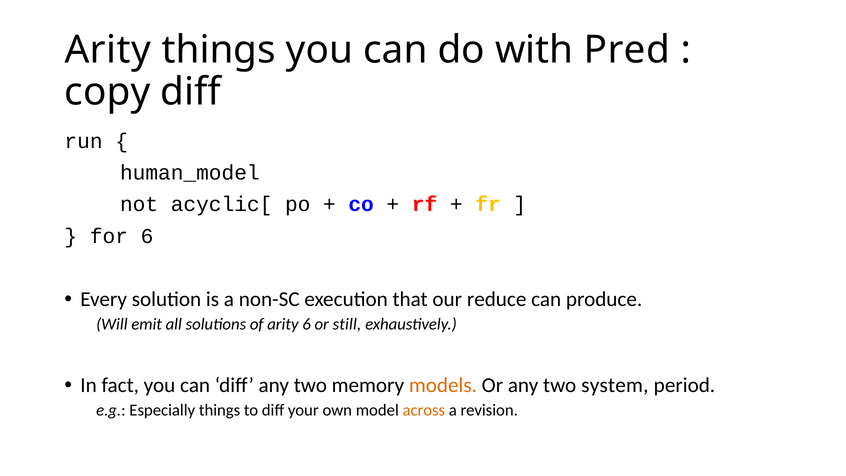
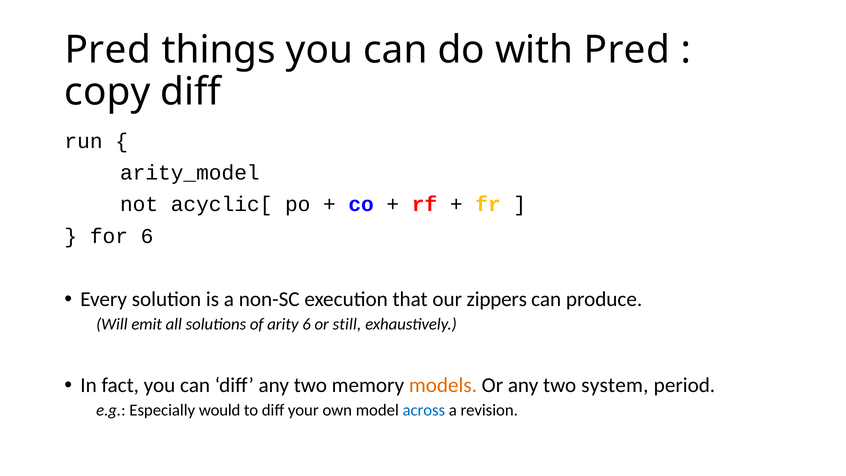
Arity: Arity -> Pred (108, 50)
human_model: human_model -> arity_model (190, 173)
reduce: reduce -> zippers (497, 299)
Especially things: things -> would (220, 410)
across colour: orange -> blue (424, 410)
